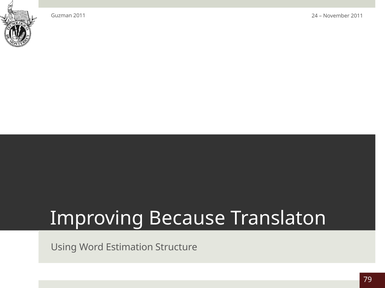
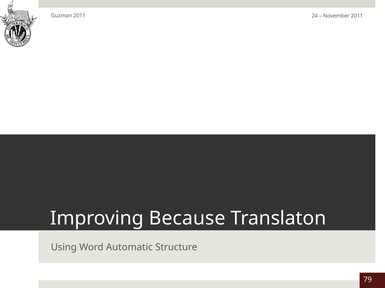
Estimation: Estimation -> Automatic (129, 248)
